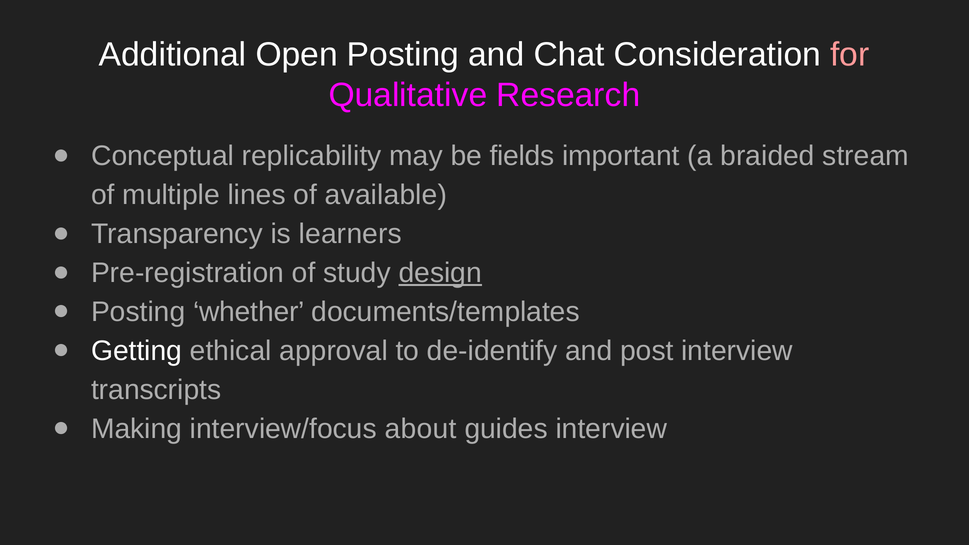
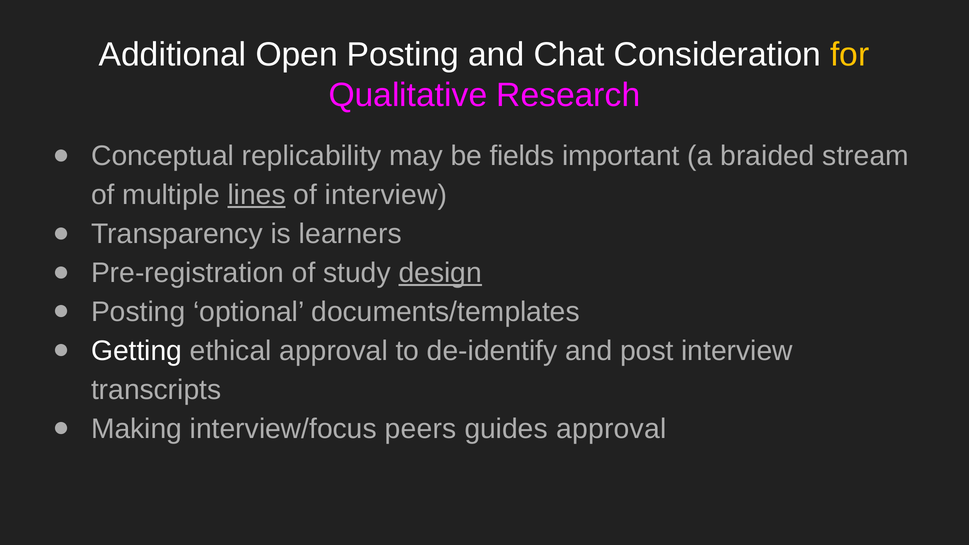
for colour: pink -> yellow (850, 55)
lines underline: none -> present (257, 195)
of available: available -> interview (386, 195)
whether: whether -> optional (249, 312)
about: about -> peers (421, 429)
guides interview: interview -> approval (611, 429)
